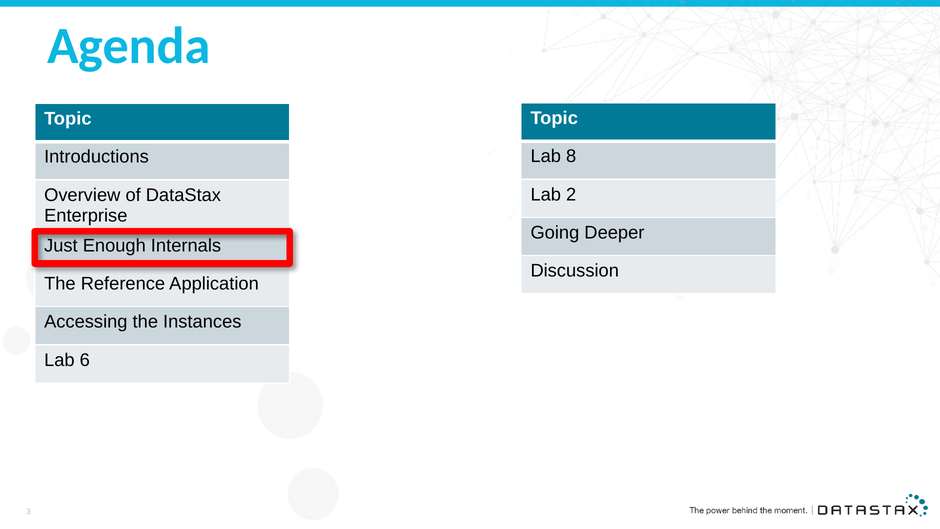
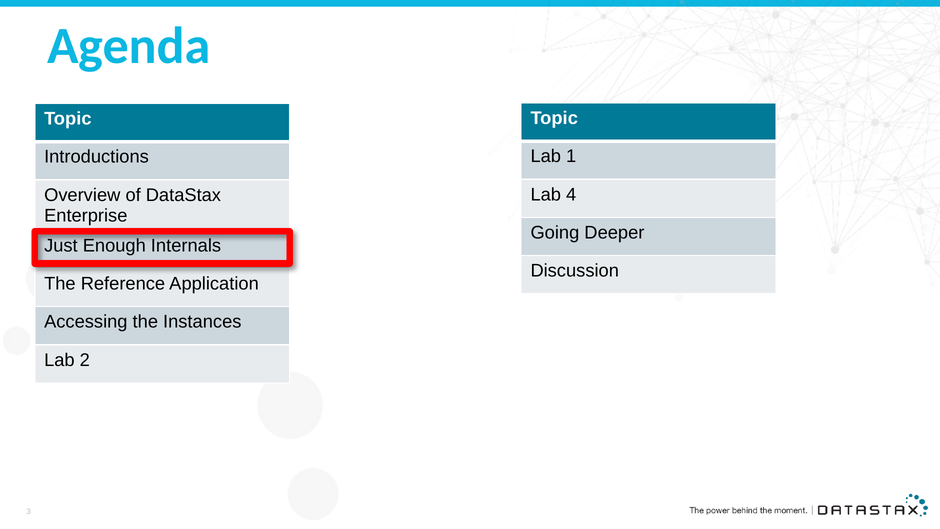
8: 8 -> 1 (571, 156)
2: 2 -> 4 (571, 194)
6: 6 -> 2 (85, 360)
